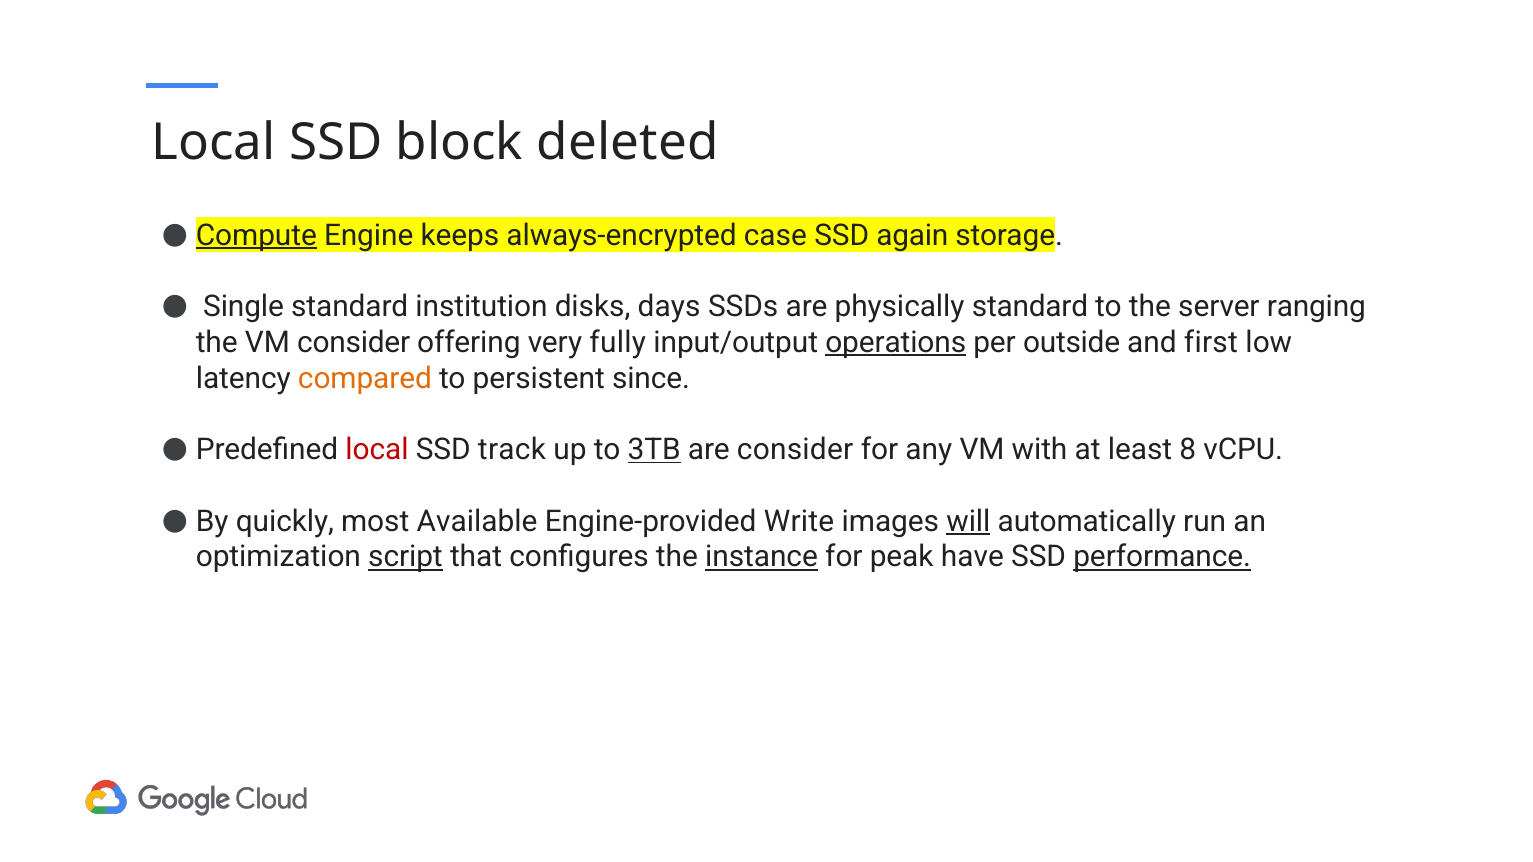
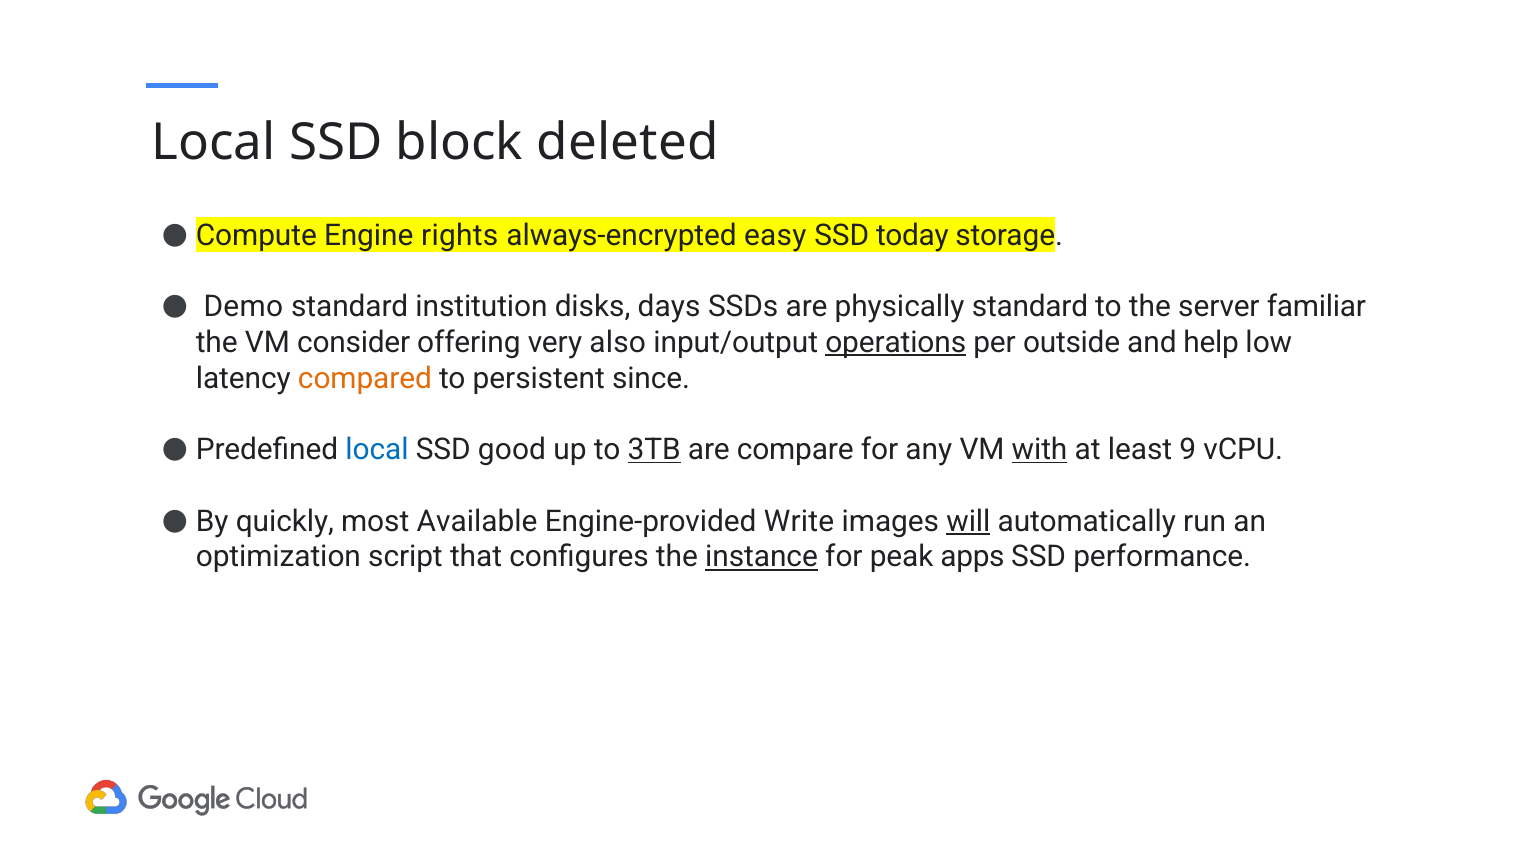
Compute underline: present -> none (256, 235)
keeps: keeps -> rights (460, 235)
case: case -> easy (775, 235)
again: again -> today (912, 235)
Single: Single -> Demo (243, 307)
ranging: ranging -> familiar (1316, 307)
fully: fully -> also (618, 343)
first: first -> help (1211, 343)
local colour: red -> blue (377, 450)
track: track -> good (512, 450)
are consider: consider -> compare (795, 450)
with underline: none -> present (1040, 450)
8: 8 -> 9 (1188, 450)
script underline: present -> none (405, 557)
have: have -> apps (973, 557)
performance underline: present -> none (1162, 557)
